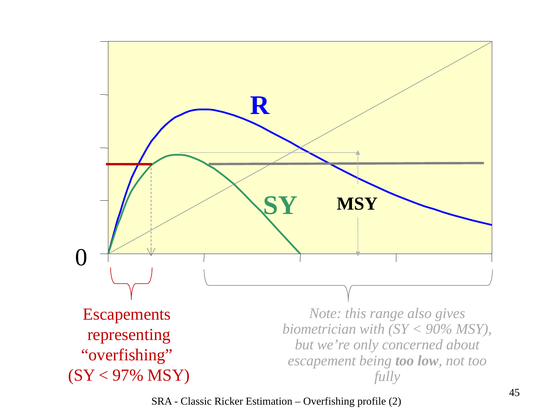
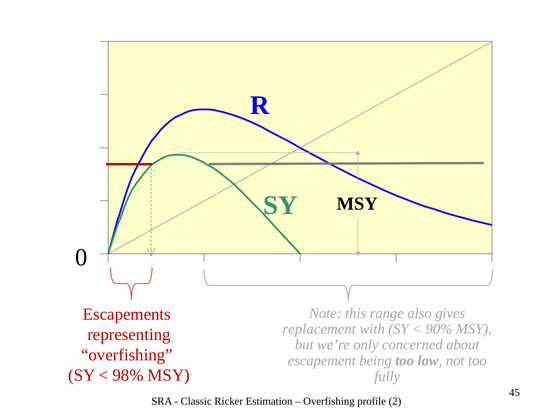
biometrician: biometrician -> replacement (319, 329)
97%: 97% -> 98% (128, 375)
